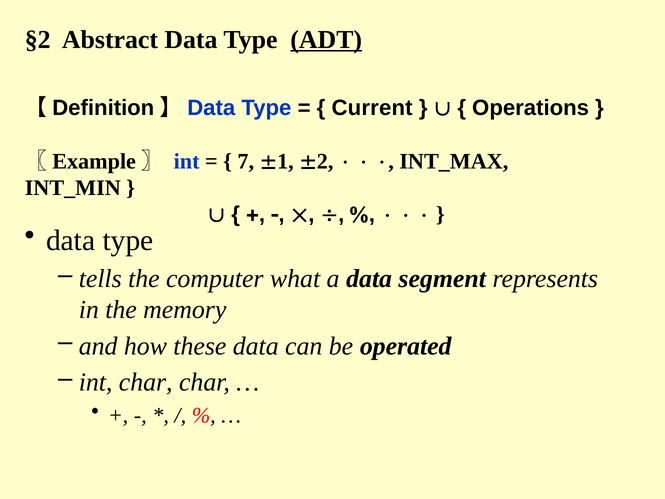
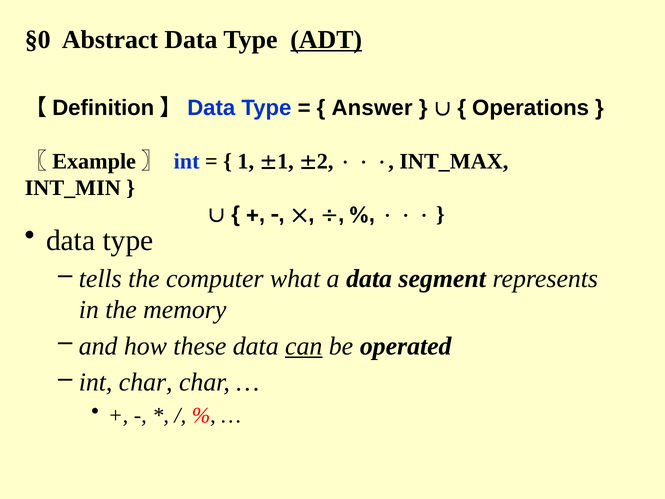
§2: §2 -> §0 (38, 40)
Current: Current -> Answer (372, 108)
7: 7 -> 1 (246, 161)
can underline: none -> present (304, 346)
